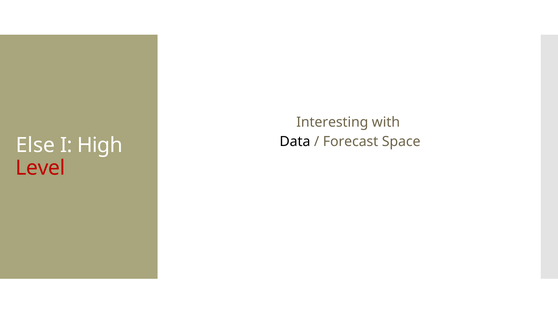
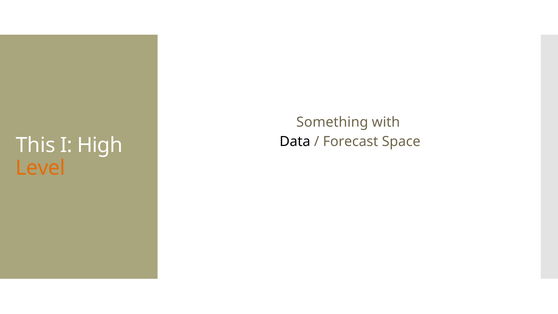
Interesting: Interesting -> Something (332, 122)
Else: Else -> This (36, 145)
Level colour: red -> orange (40, 168)
